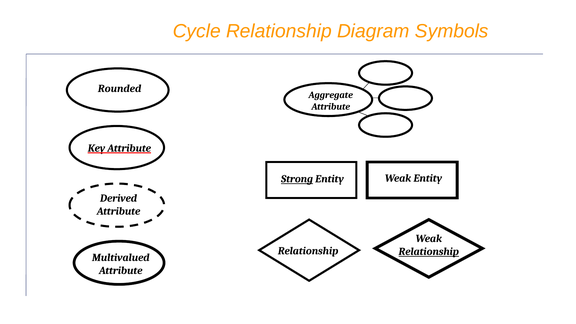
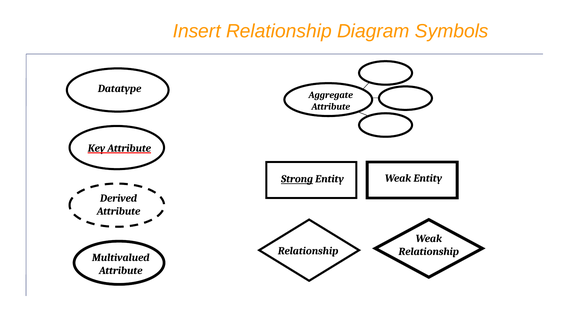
Cycle: Cycle -> Insert (197, 31)
Rounded: Rounded -> Datatype (120, 89)
Relationship underline: present -> none (429, 252)
